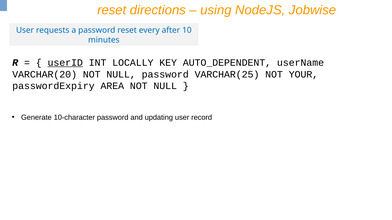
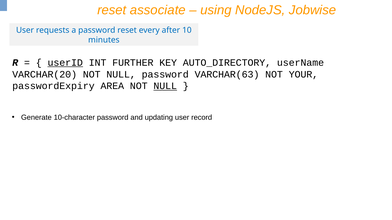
directions: directions -> associate (158, 10)
LOCALLY: LOCALLY -> FURTHER (133, 63)
AUTO_DEPENDENT: AUTO_DEPENDENT -> AUTO_DIRECTORY (227, 63)
VARCHAR(25: VARCHAR(25 -> VARCHAR(63 (227, 74)
NULL underline: none -> present (165, 86)
